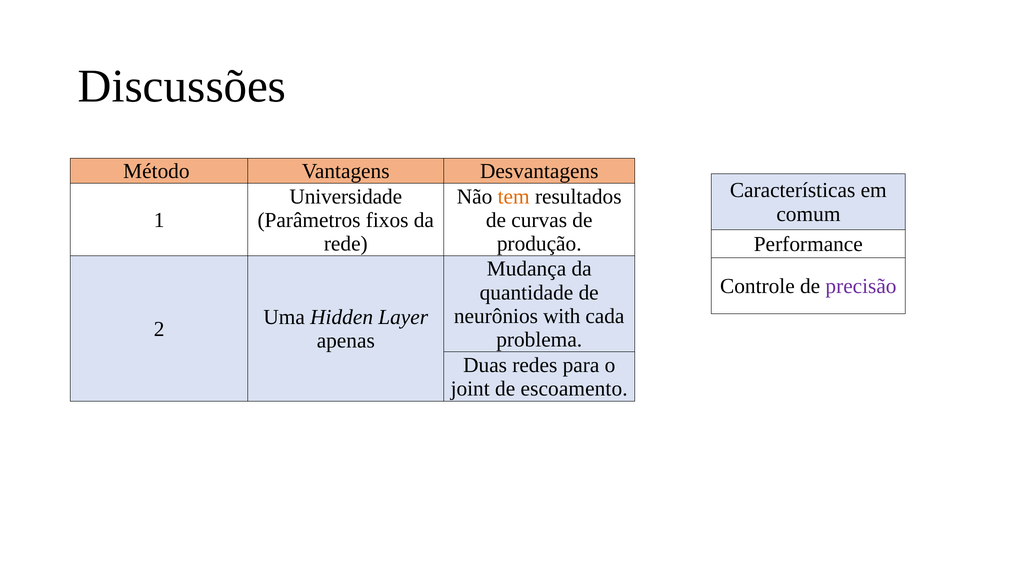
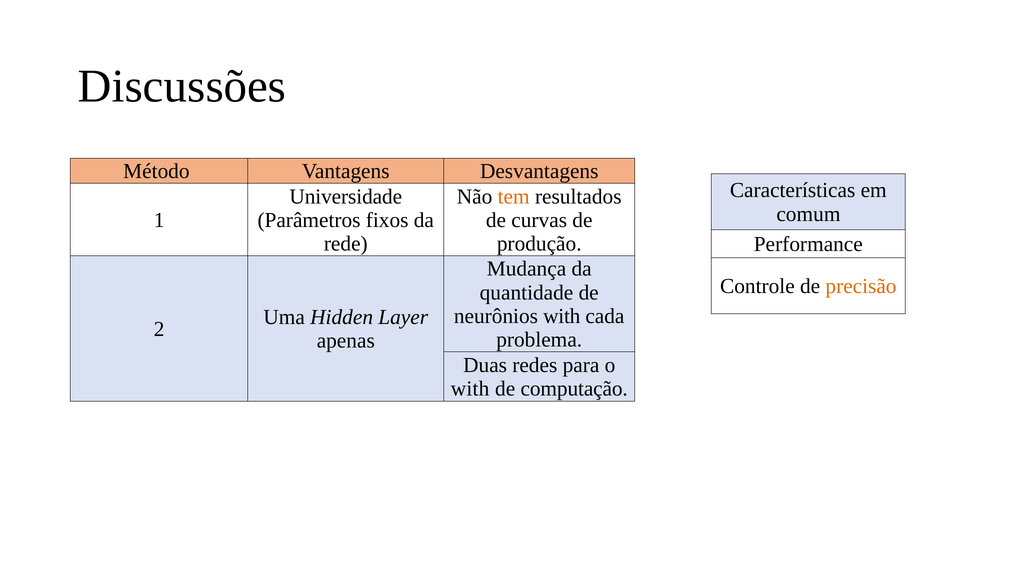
precisão colour: purple -> orange (861, 286)
joint: joint -> with (470, 388)
escoamento: escoamento -> computação (574, 388)
